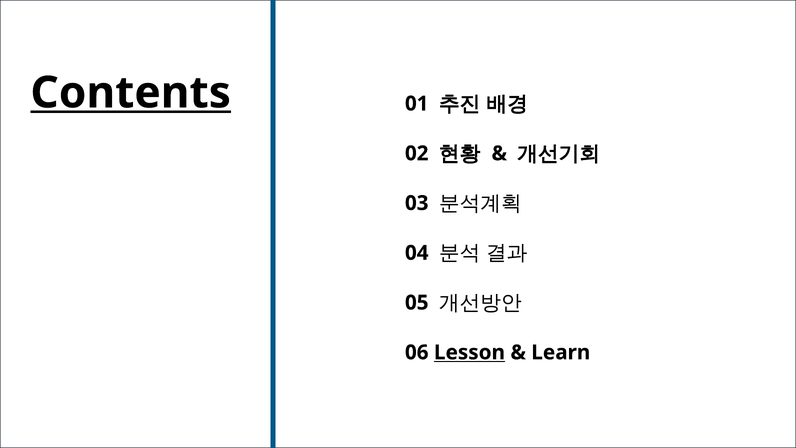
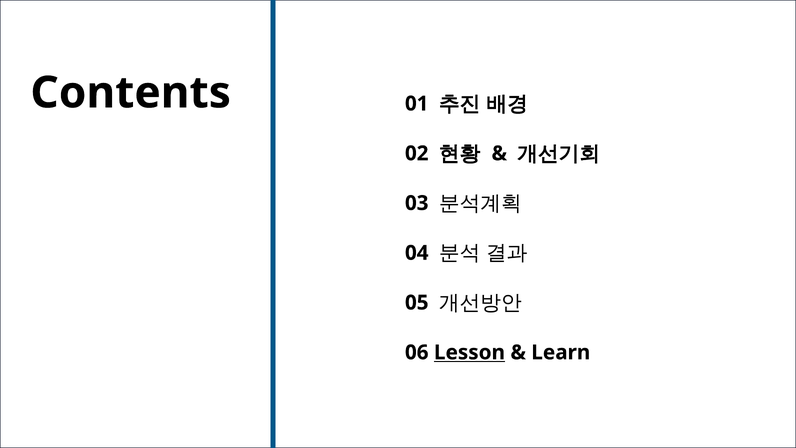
Contents underline: present -> none (131, 93)
